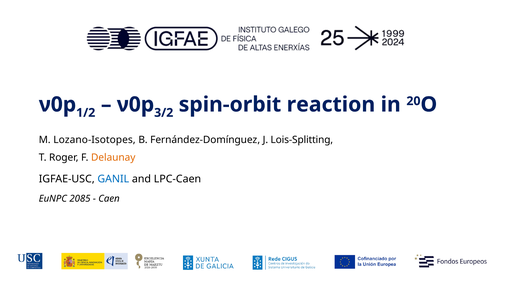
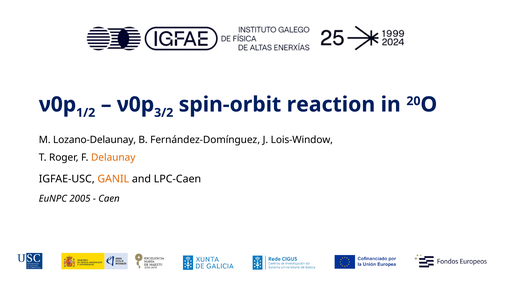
Lozano-Isotopes: Lozano-Isotopes -> Lozano-Delaunay (95, 140)
Lois-Splitting: Lois-Splitting -> Lois-Window (302, 140)
GANIL colour: blue -> orange (113, 179)
2085: 2085 -> 2005 (80, 199)
